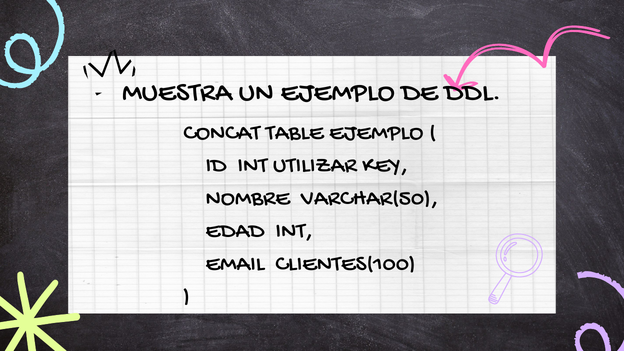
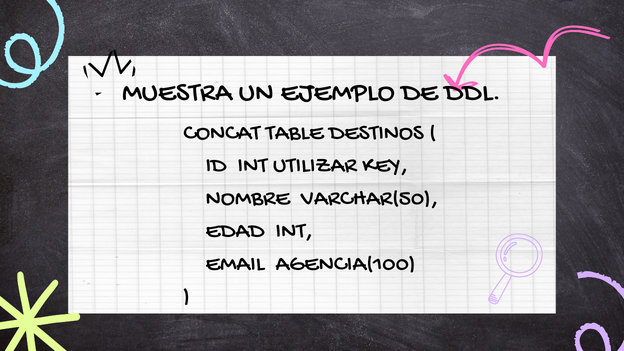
TABLE EJEMPLO: EJEMPLO -> DESTINOS (376, 131)
CLIENTES(100: CLIENTES(100 -> AGENCIA(100 (346, 262)
